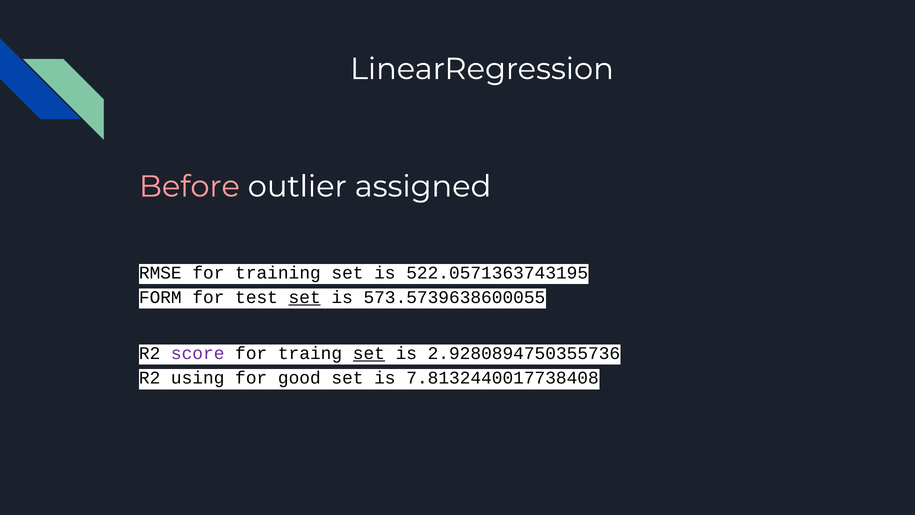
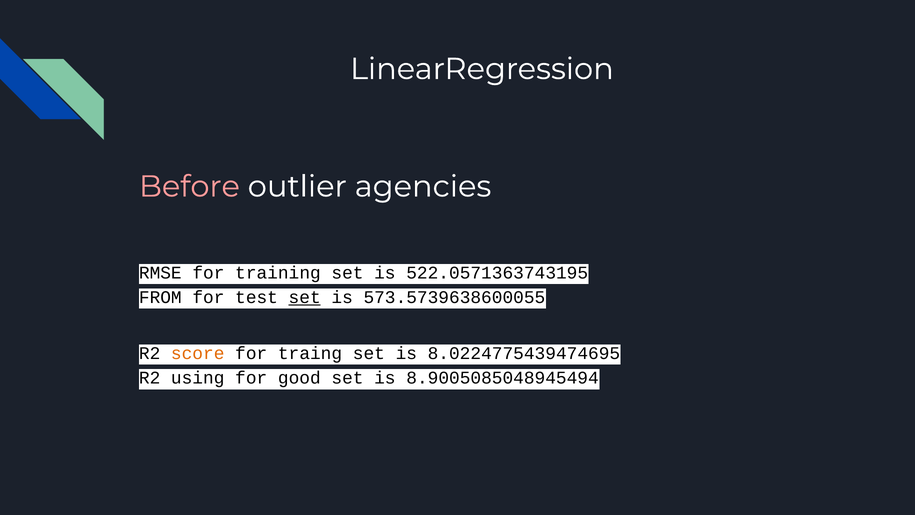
assigned: assigned -> agencies (423, 186)
FORM: FORM -> FROM (160, 297)
score colour: purple -> orange (198, 353)
set underline: present -> none (369, 353)
2.9280894750355736: 2.9280894750355736 -> 8.0224775439474695 (524, 353)
7.8132440017738408: 7.8132440017738408 -> 8.9005085048945494 (503, 378)
